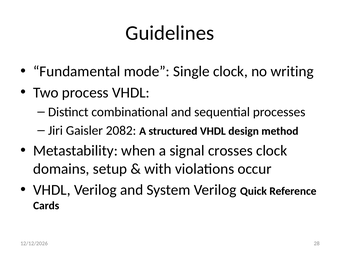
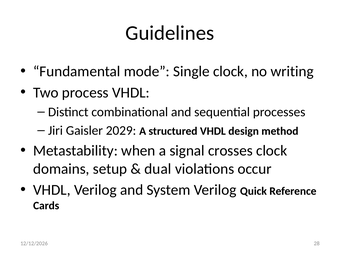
2082: 2082 -> 2029 (121, 130)
with: with -> dual (158, 169)
